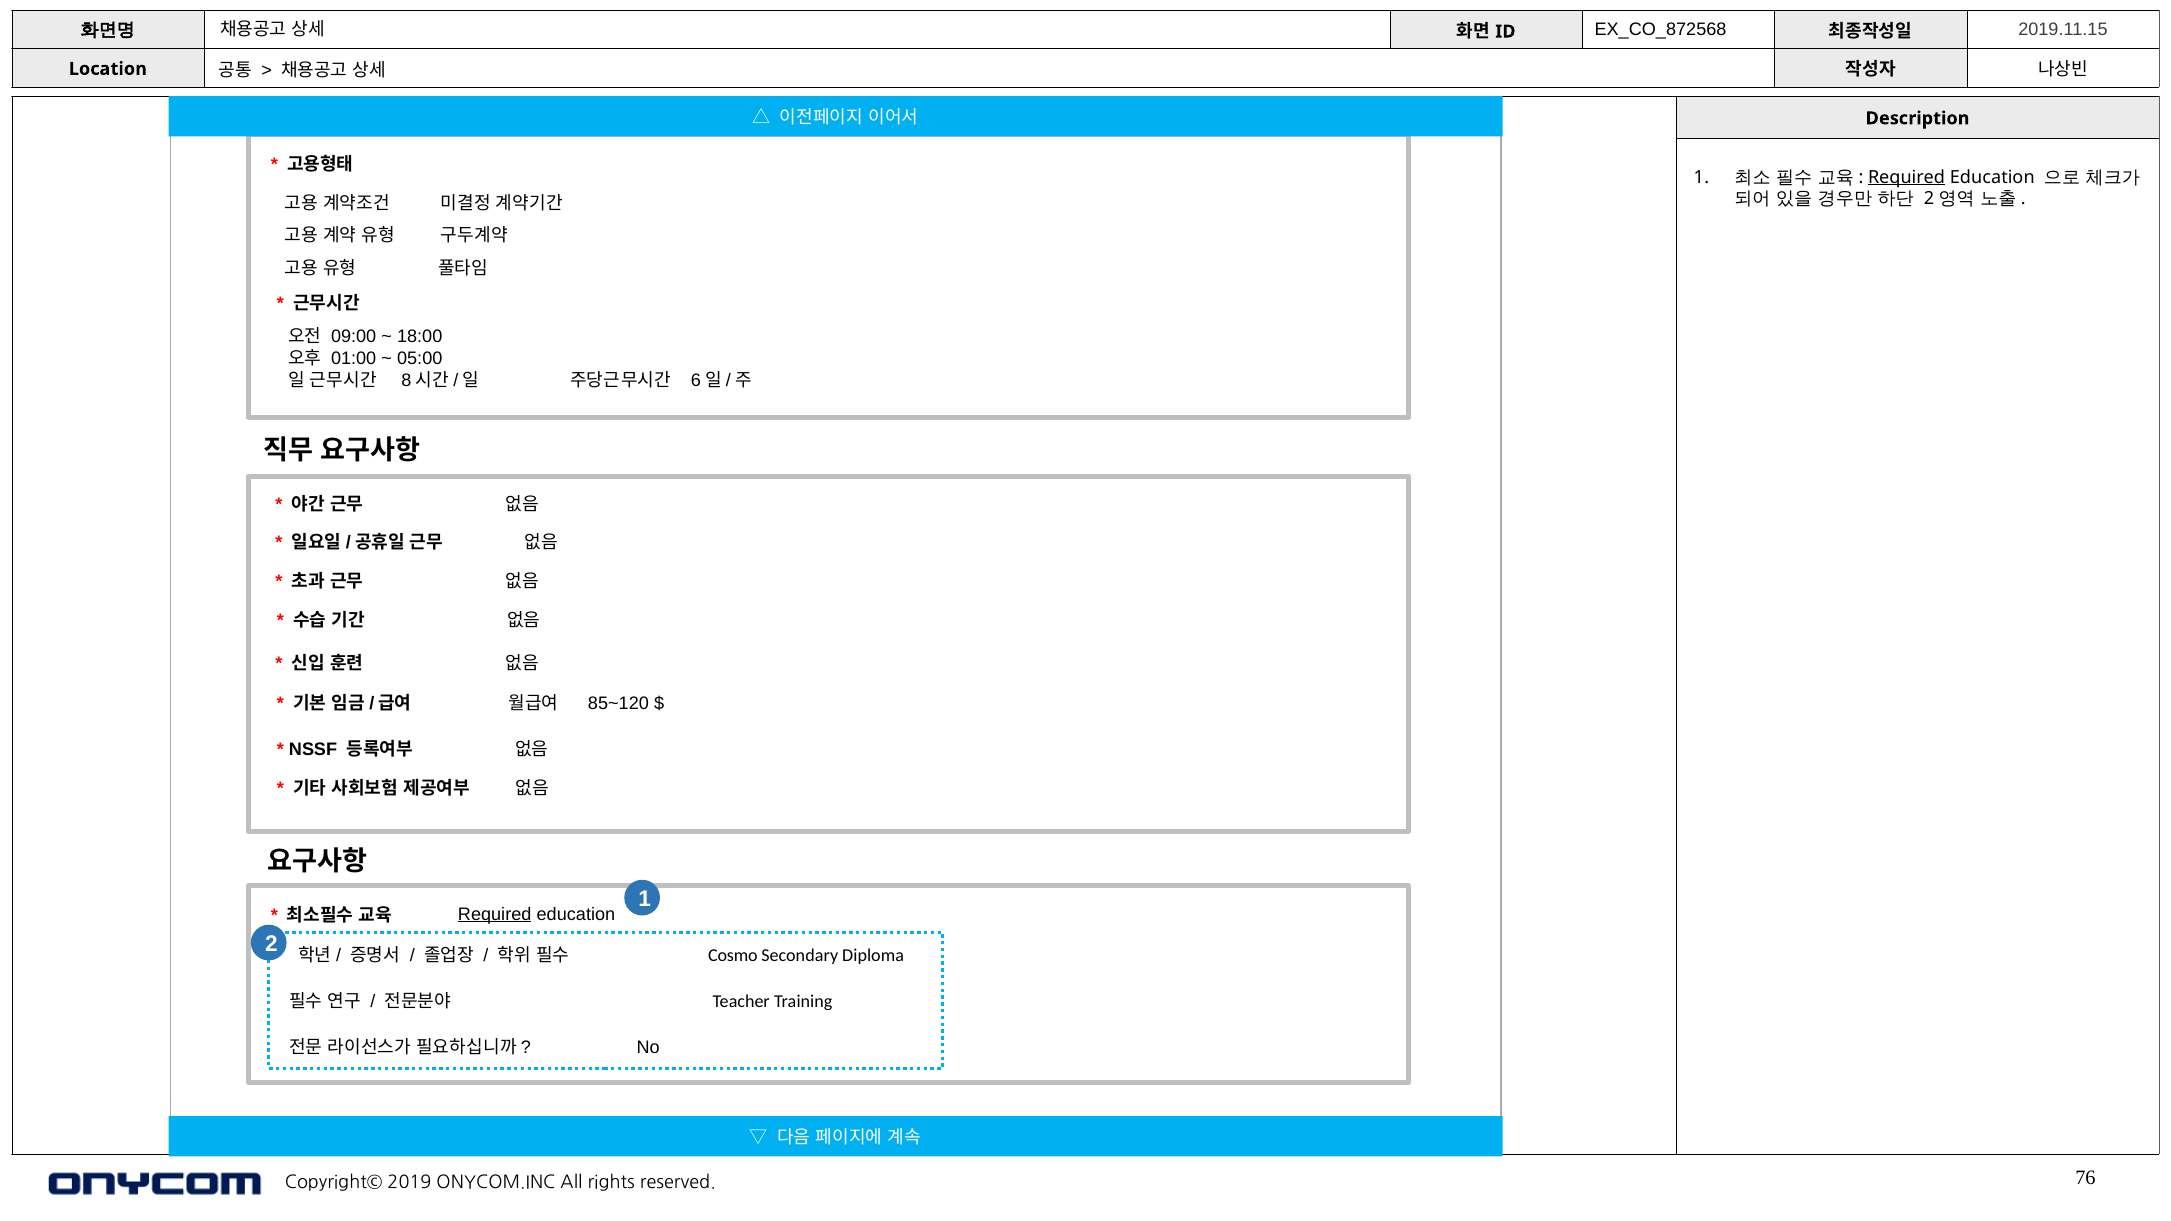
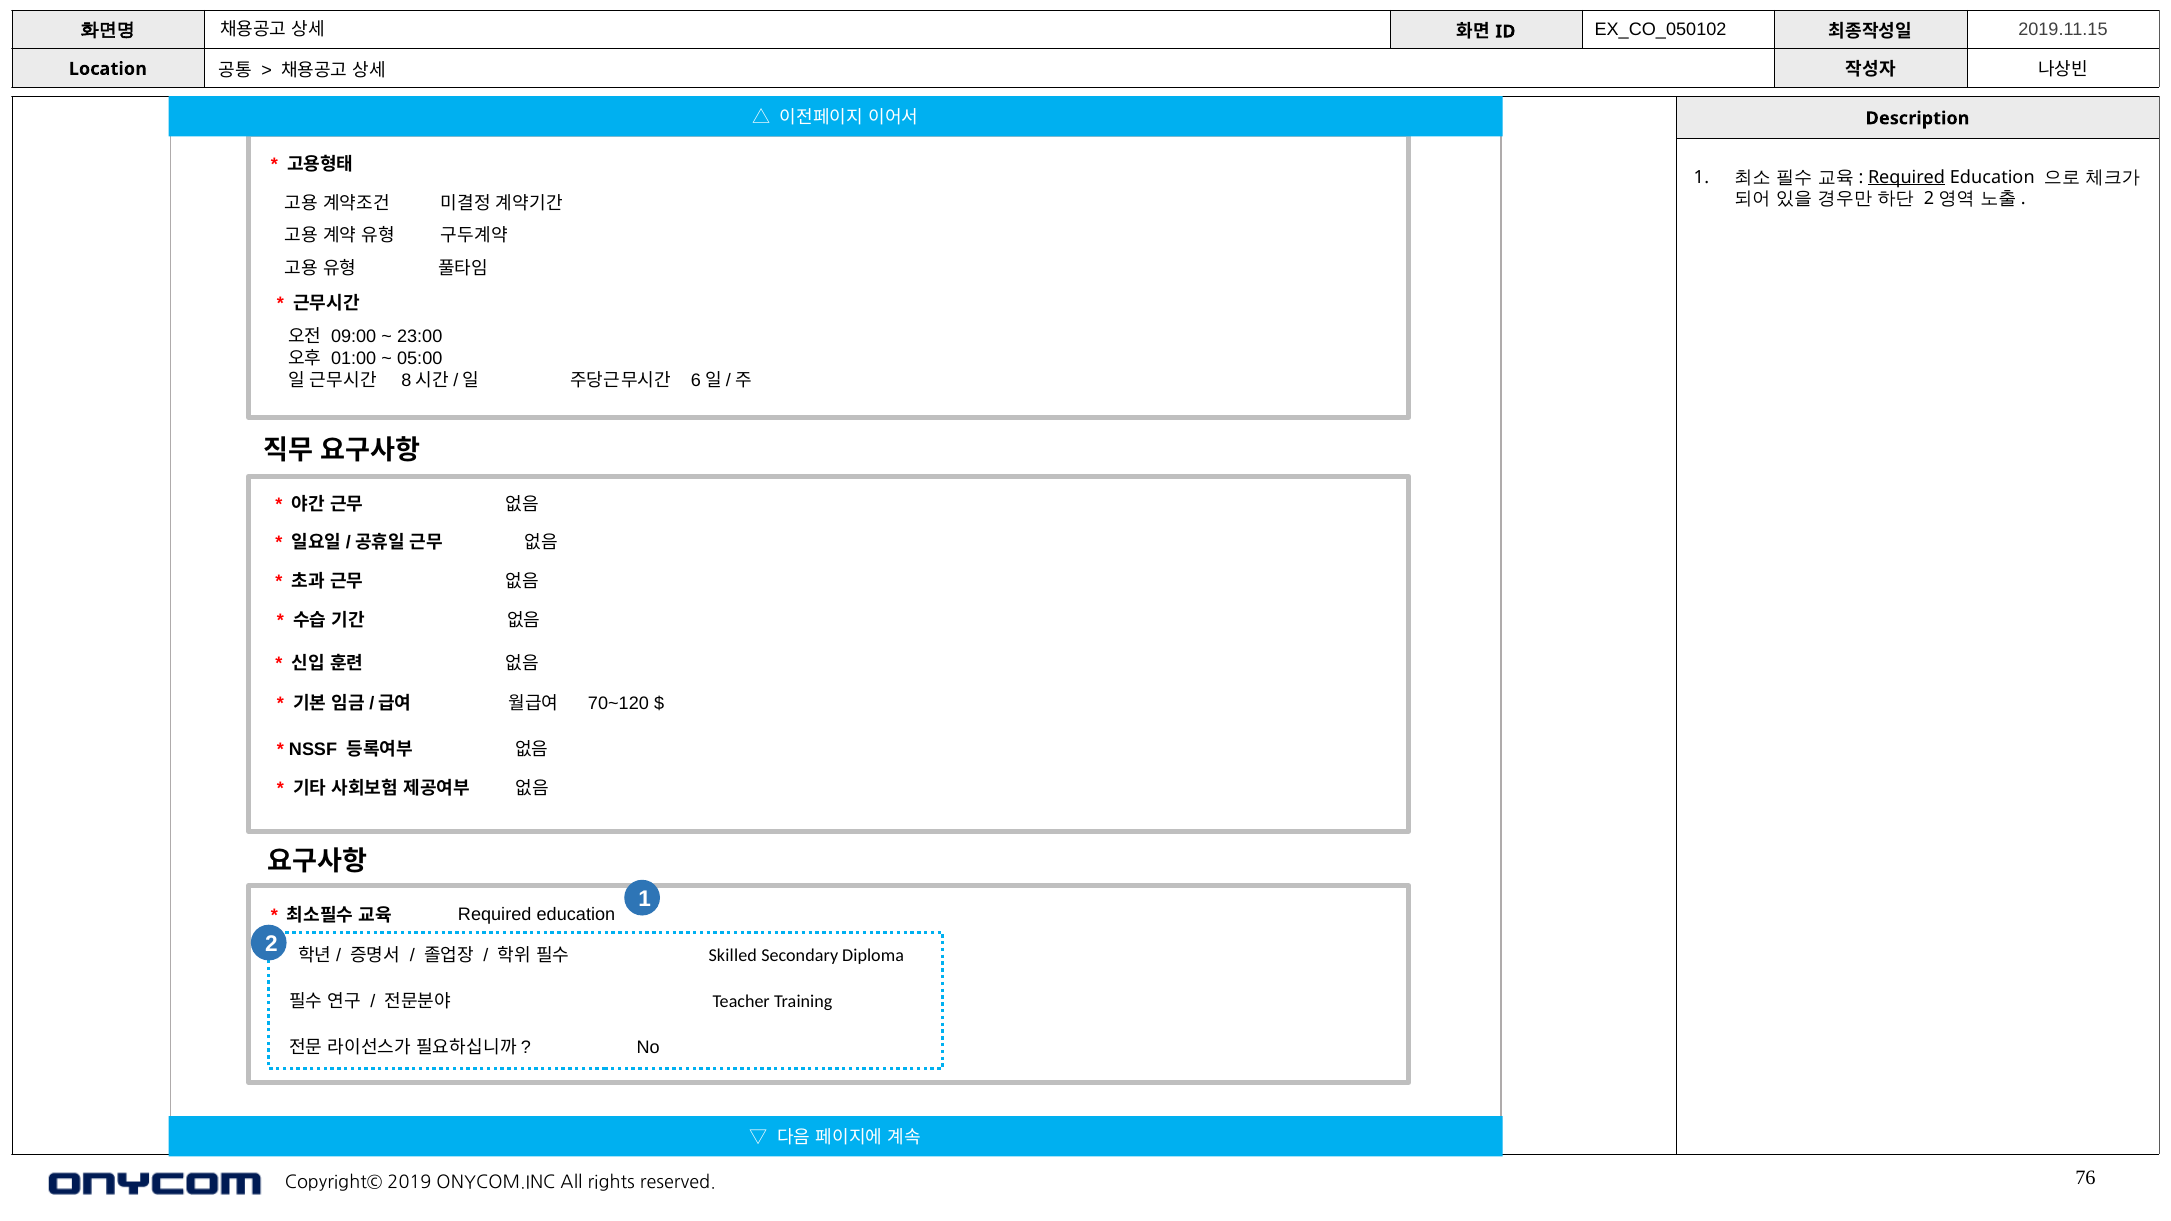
EX_CO_872568: EX_CO_872568 -> EX_CO_050102 (1661, 29)
18:00: 18:00 -> 23:00 (420, 337)
85~120: 85~120 -> 70~120 (618, 704)
Required underline: present -> none (495, 914)
Cosmo: Cosmo -> Skilled (733, 956)
